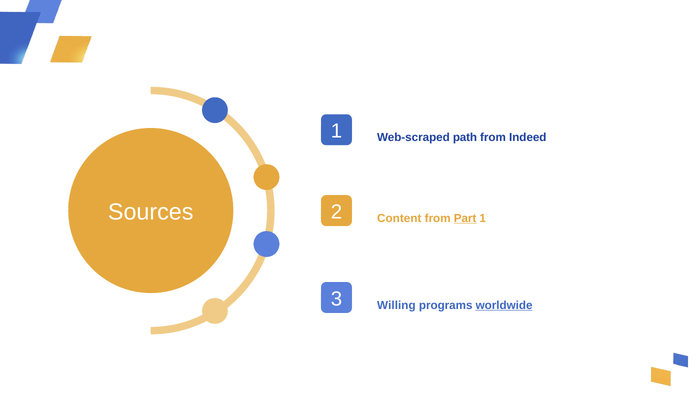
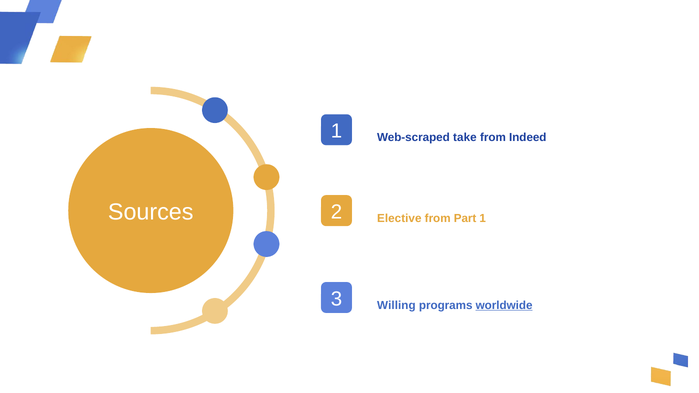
path: path -> take (465, 137)
Content: Content -> Elective (399, 218)
Part underline: present -> none (465, 218)
